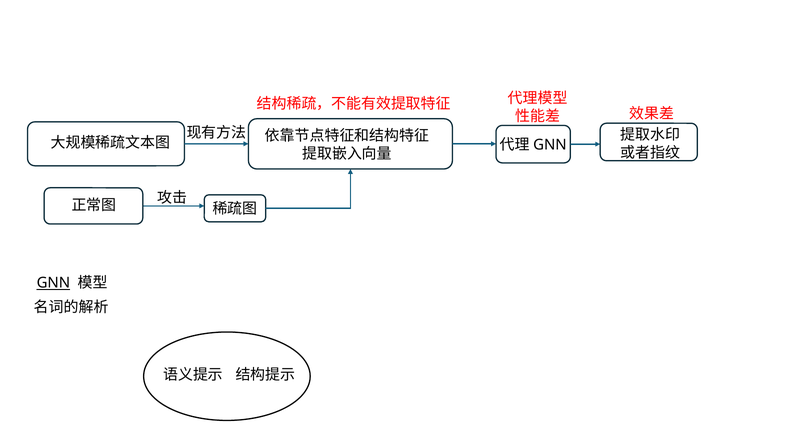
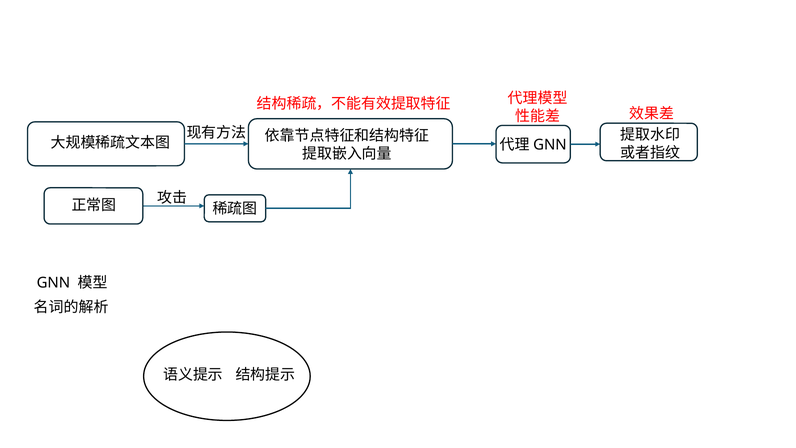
GNN underline: present -> none (53, 283)
